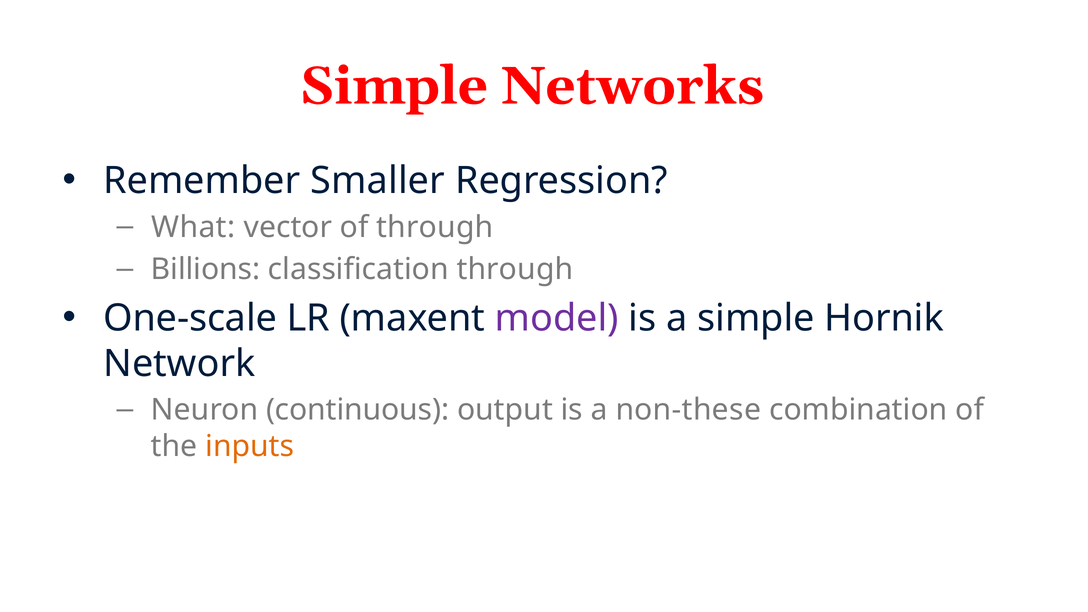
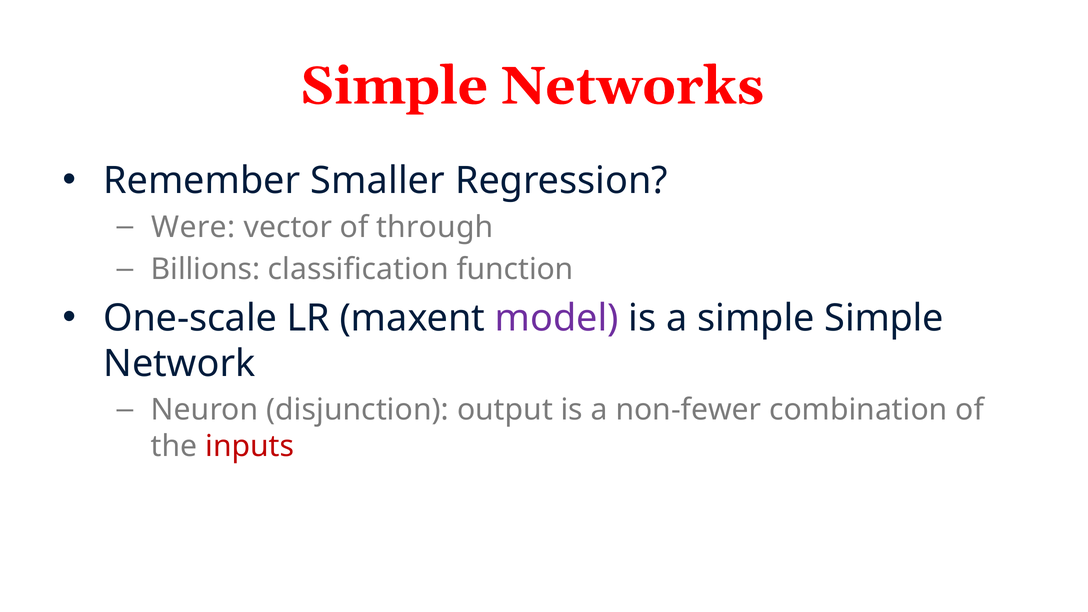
What: What -> Were (193, 227)
classification through: through -> function (515, 269)
simple Hornik: Hornik -> Simple (884, 318)
continuous: continuous -> disjunction (358, 410)
non-these: non-these -> non-fewer (688, 410)
inputs colour: orange -> red (250, 446)
